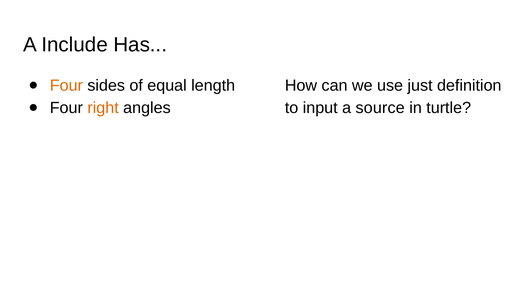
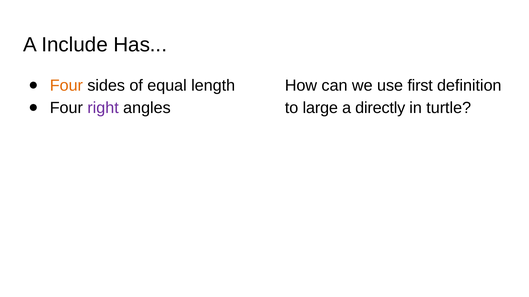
just: just -> first (420, 86)
right colour: orange -> purple (103, 108)
input: input -> large (320, 108)
source: source -> directly (380, 108)
